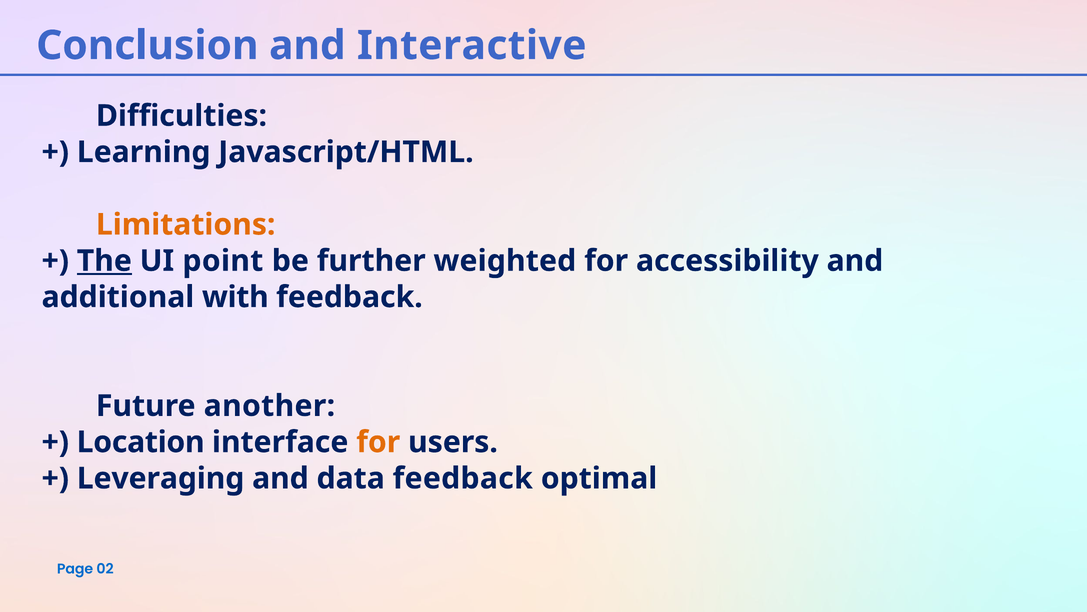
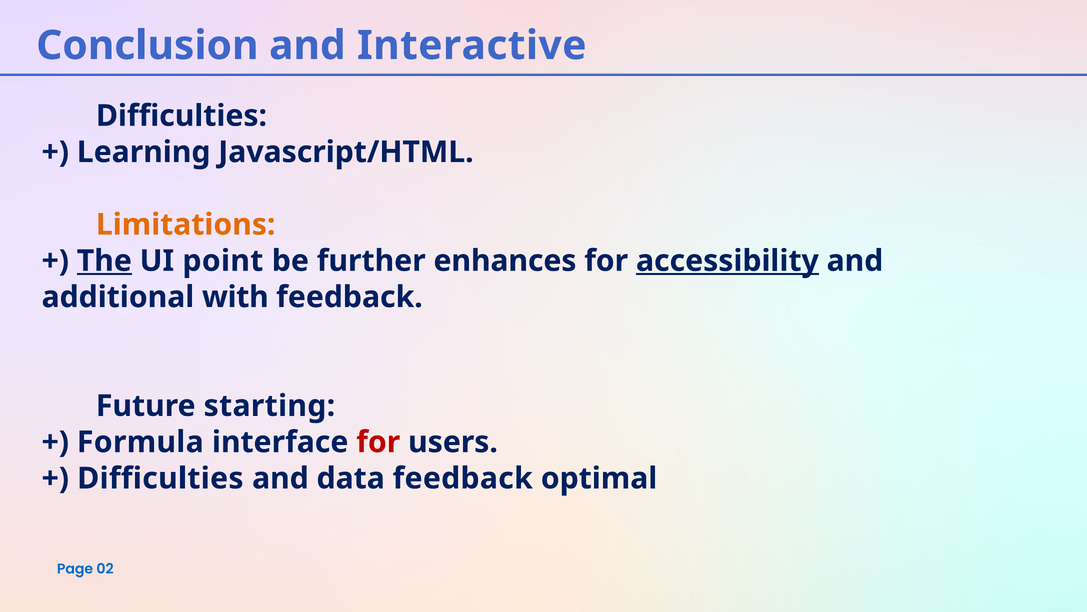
weighted: weighted -> enhances (505, 261)
accessibility underline: none -> present (727, 261)
another: another -> starting (269, 406)
Location: Location -> Formula (140, 442)
for colour: orange -> red (378, 442)
Leveraging: Leveraging -> Difficulties (160, 478)
